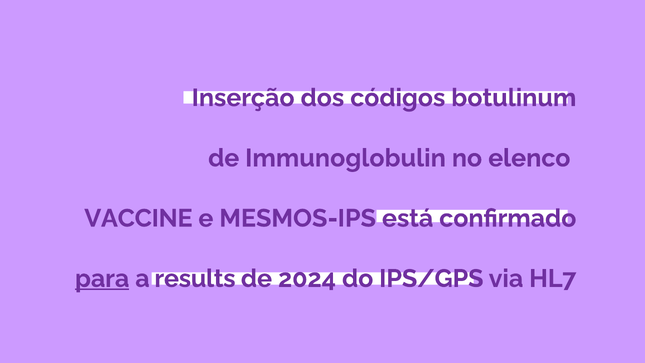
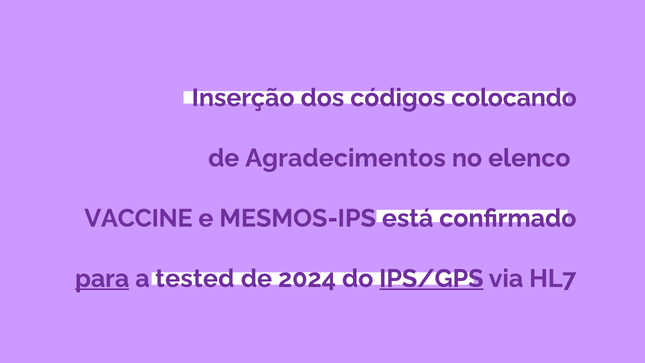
botulinum: botulinum -> colocando (514, 98)
Immunoglobulin: Immunoglobulin -> Agradecimentos (345, 158)
results: results -> tested (195, 278)
IPS/GPS underline: none -> present (431, 278)
